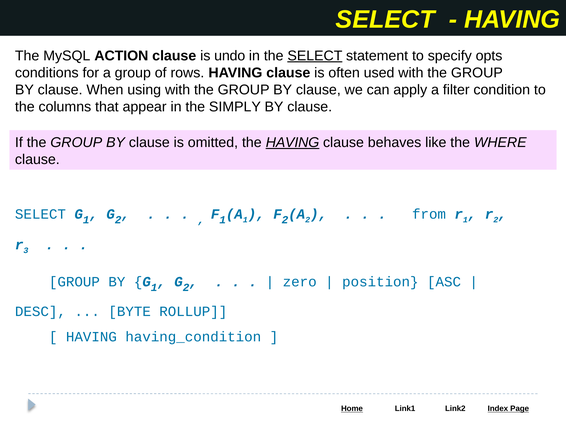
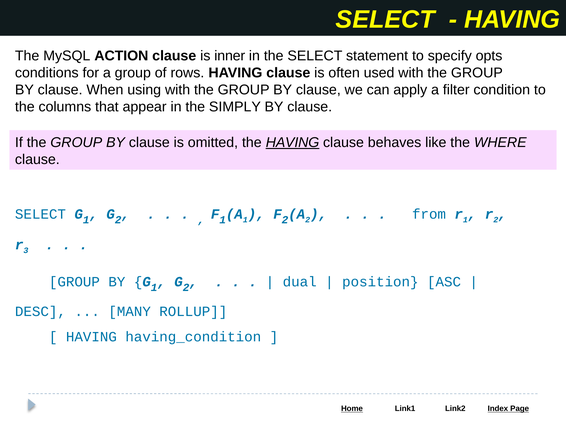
undo: undo -> inner (230, 56)
SELECT underline: present -> none (315, 56)
zero: zero -> dual (300, 281)
BYTE: BYTE -> MANY (130, 311)
